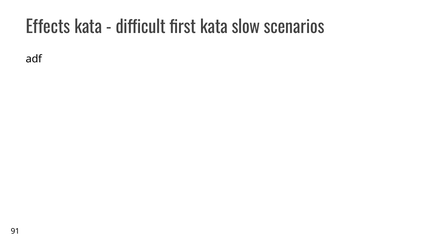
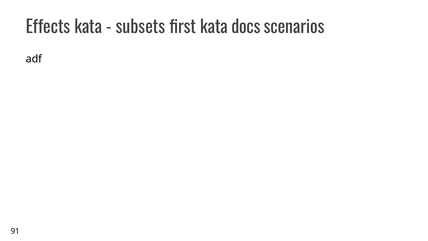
difficult: difficult -> subsets (140, 27)
slow: slow -> docs (246, 27)
